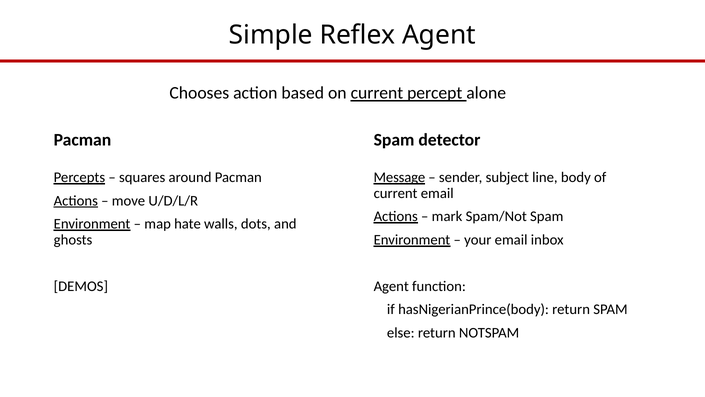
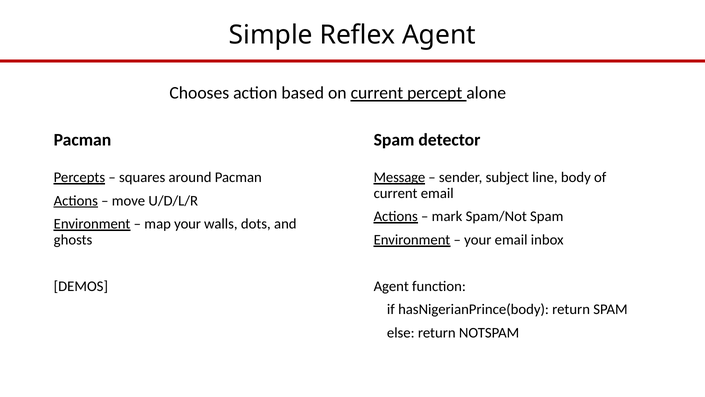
map hate: hate -> your (188, 224)
